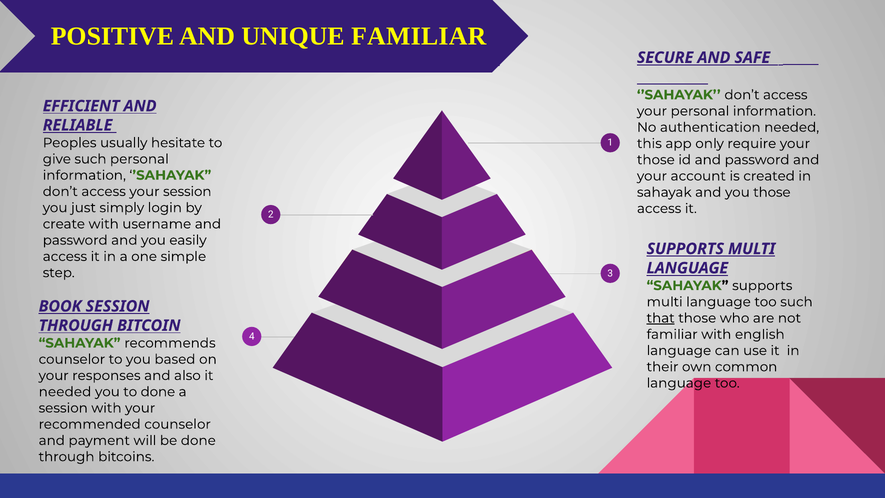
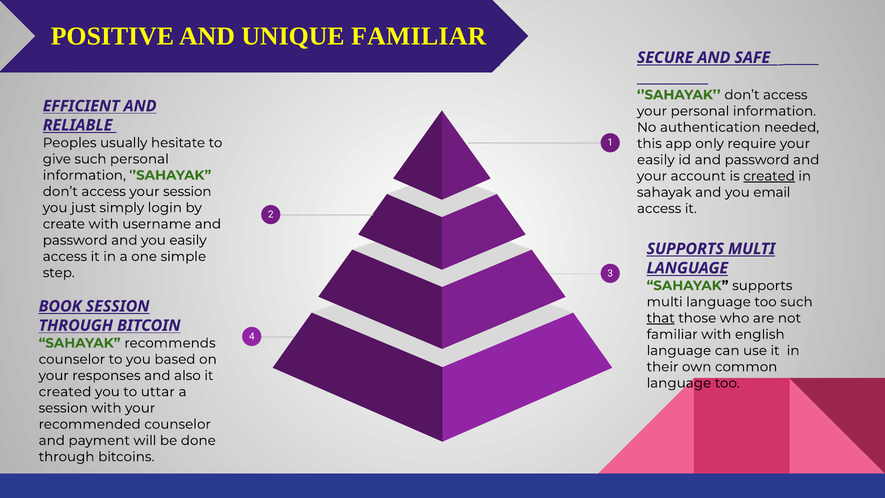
those: those -> easily (656, 160)
created underline: none -> present (769, 176)
you those: those -> email (772, 192)
needed: needed -> created (65, 392)
to done: done -> uttar (158, 392)
